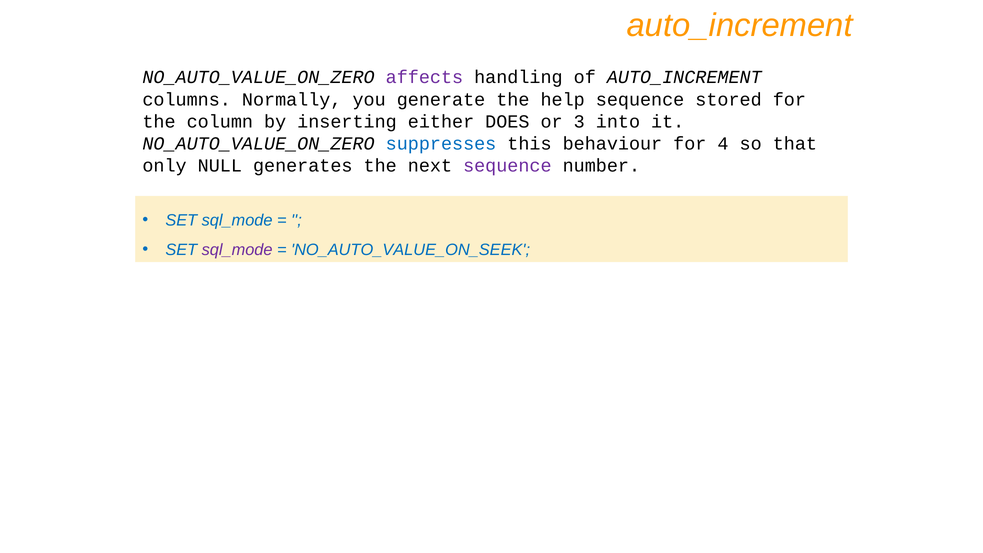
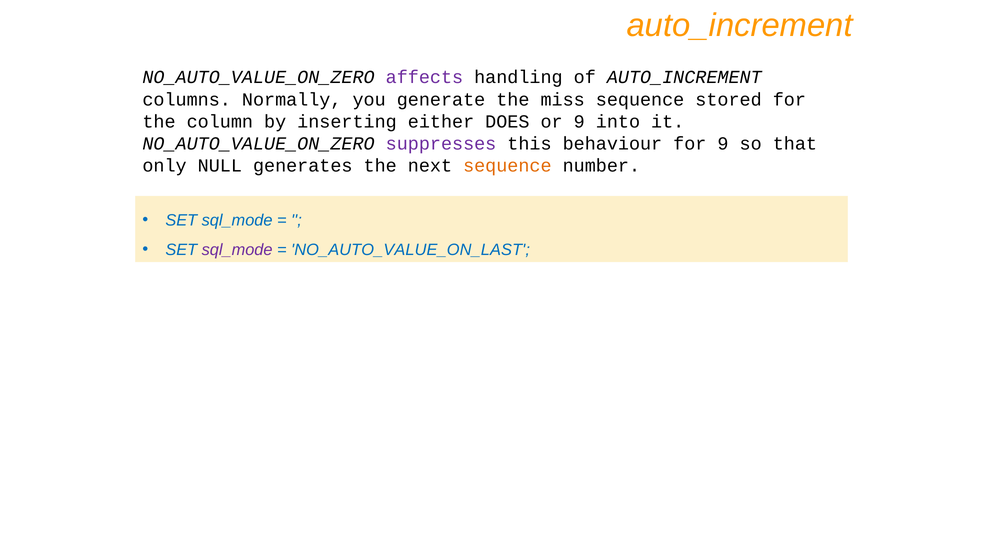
help: help -> miss (563, 100)
or 3: 3 -> 9 (579, 122)
suppresses colour: blue -> purple (441, 144)
for 4: 4 -> 9 (723, 144)
sequence colour: purple -> orange (507, 166)
NO_AUTO_VALUE_ON_SEEK: NO_AUTO_VALUE_ON_SEEK -> NO_AUTO_VALUE_ON_LAST (411, 250)
